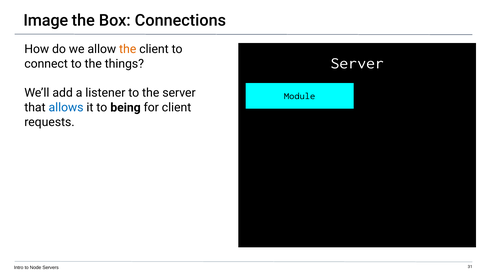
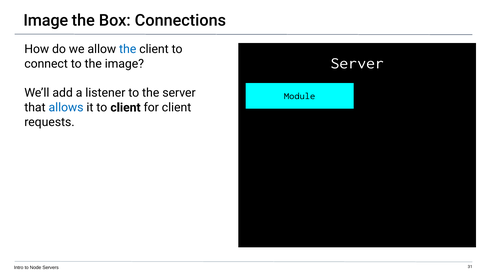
the colour: orange -> blue (128, 49)
the things: things -> image (124, 64)
to being: being -> client (125, 107)
